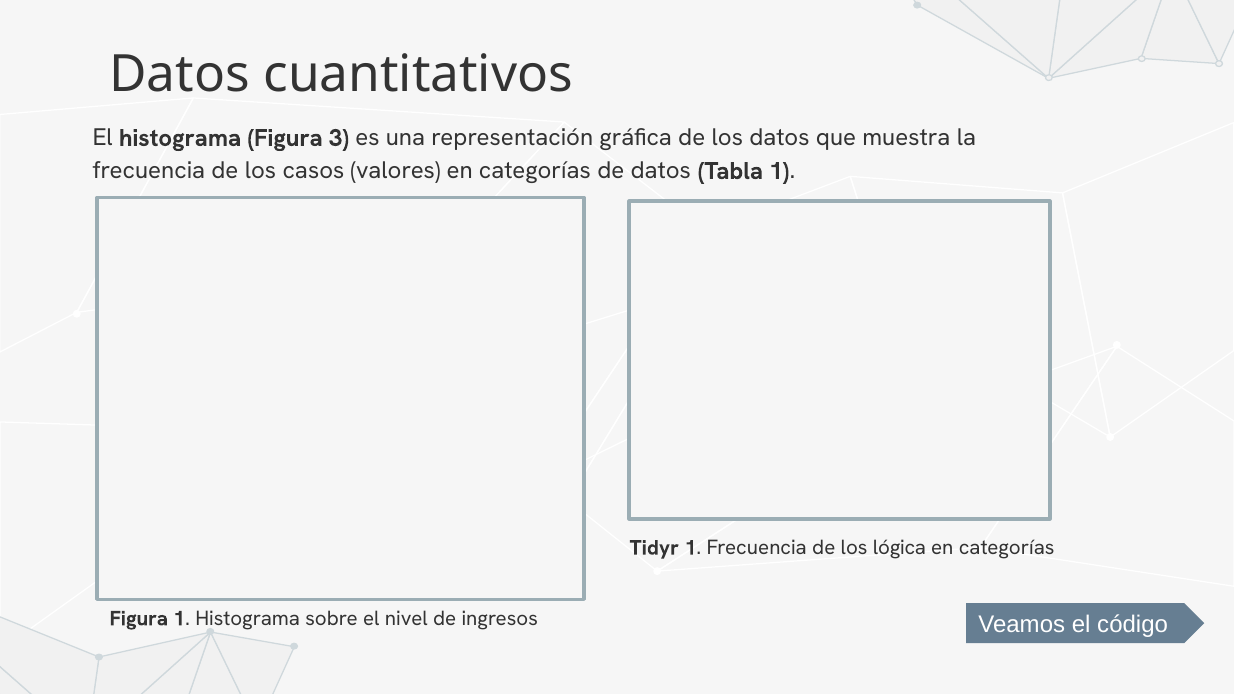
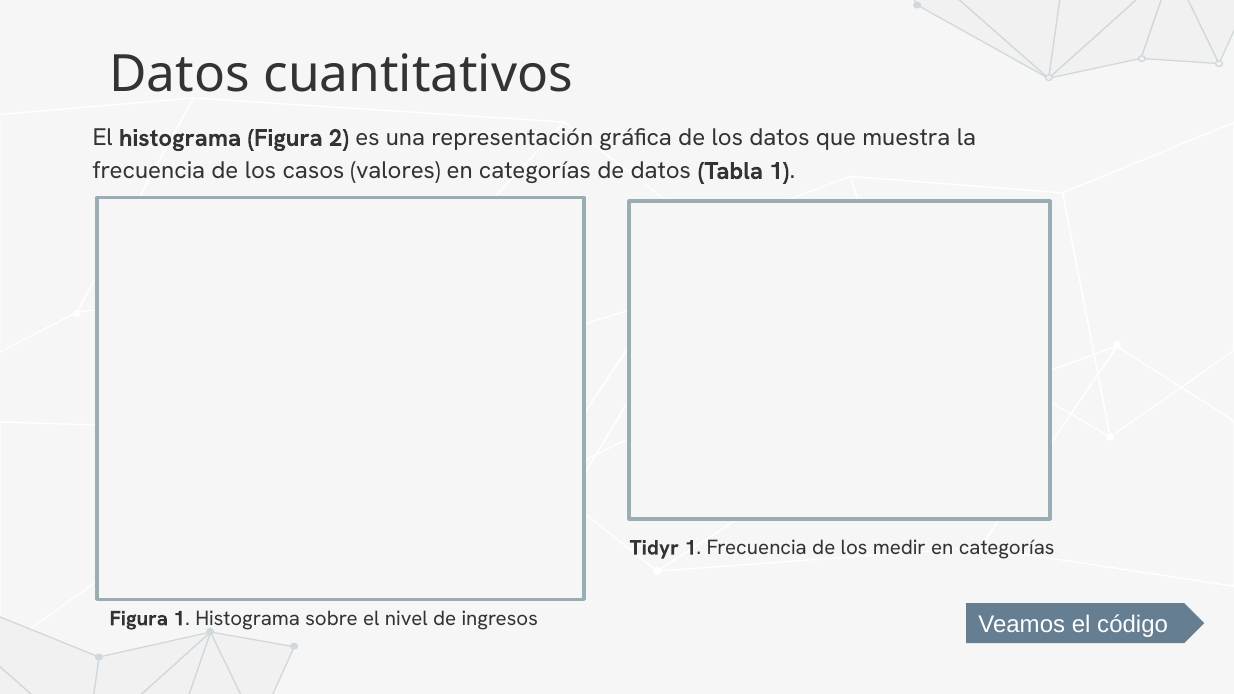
3: 3 -> 2 (339, 138)
lógica: lógica -> medir (899, 548)
